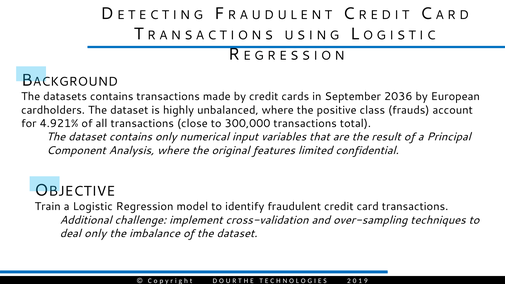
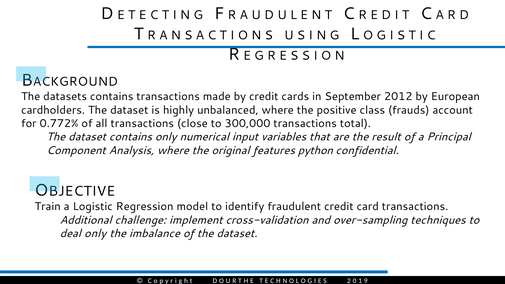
2036: 2036 -> 2012 (398, 97)
4.921%: 4.921% -> 0.772% (59, 124)
limited: limited -> python (315, 150)
